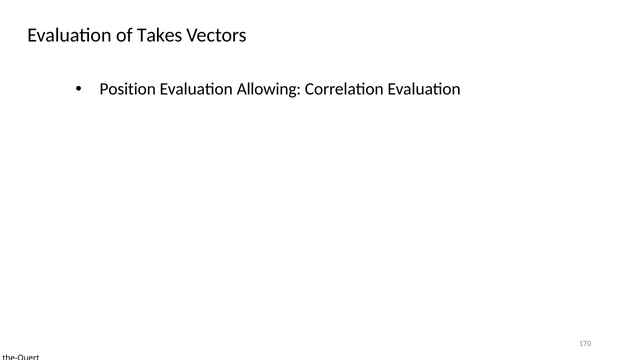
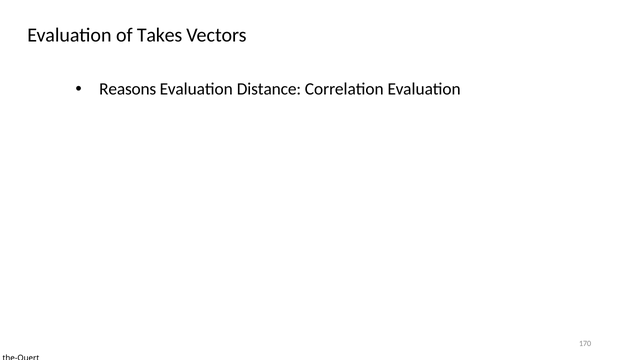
Position: Position -> Reasons (128, 89)
Allowing: Allowing -> Distance (269, 89)
